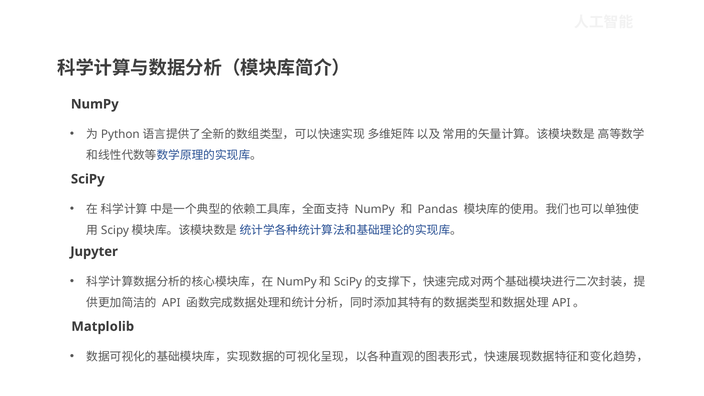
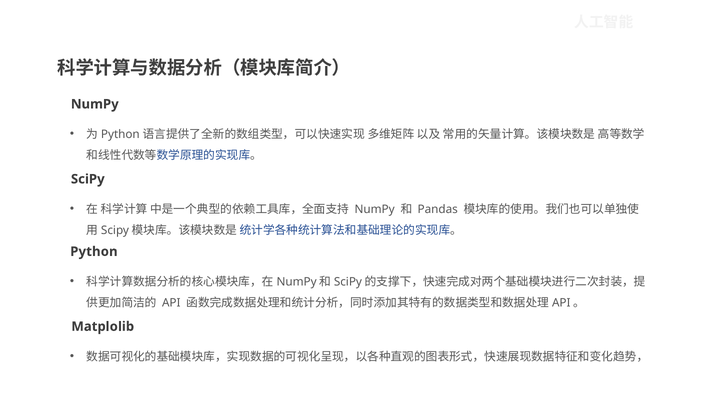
Jupyter: Jupyter -> Python (94, 252)
